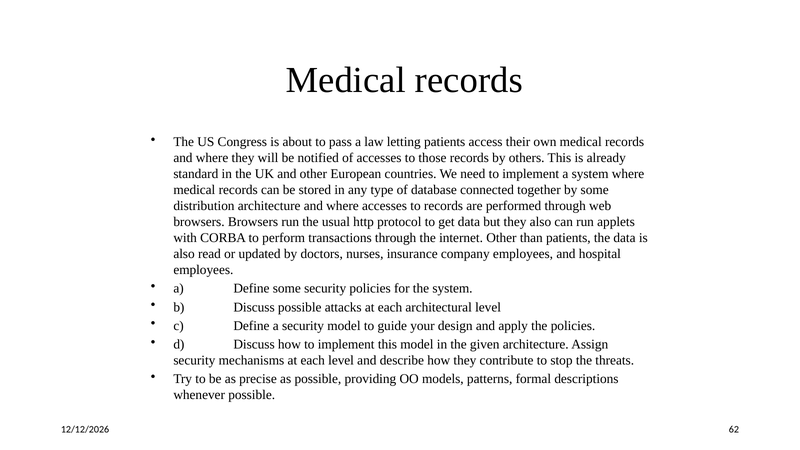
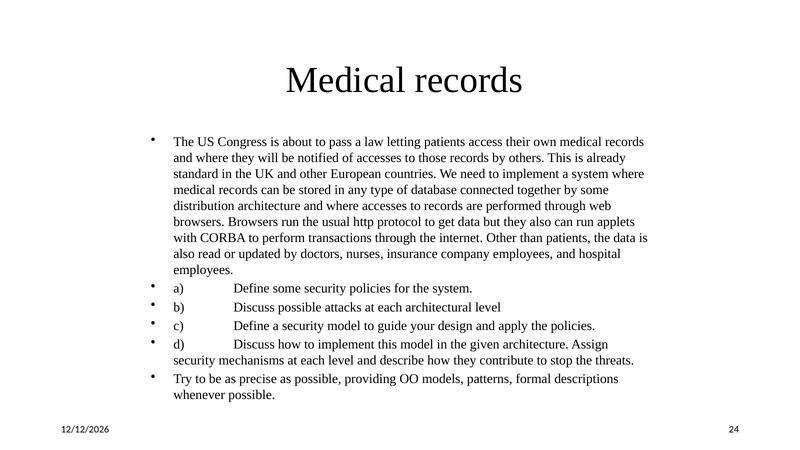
62: 62 -> 24 (734, 430)
